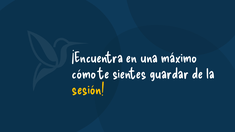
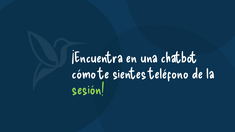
máximo: máximo -> chatbot (179, 58)
guardar: guardar -> teléfono (169, 74)
sesión colour: yellow -> light green (88, 90)
